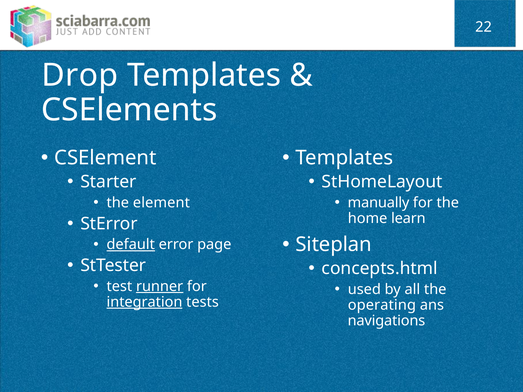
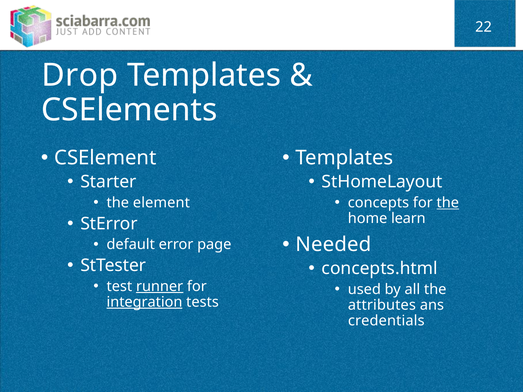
manually: manually -> concepts (378, 203)
the underline: none -> present (448, 203)
Siteplan: Siteplan -> Needed (334, 245)
default underline: present -> none (131, 245)
operating: operating -> attributes (382, 305)
navigations: navigations -> credentials (386, 321)
